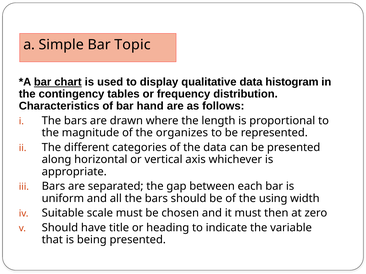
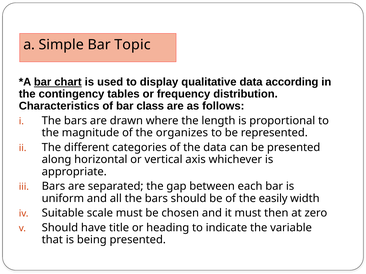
histogram: histogram -> according (292, 82)
hand: hand -> class (150, 106)
using: using -> easily (273, 199)
